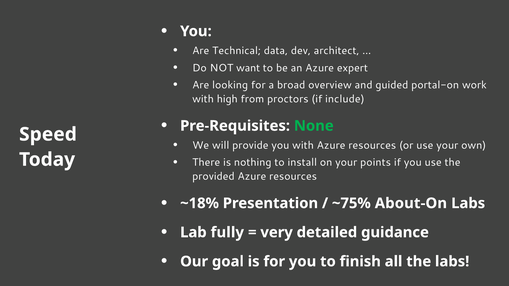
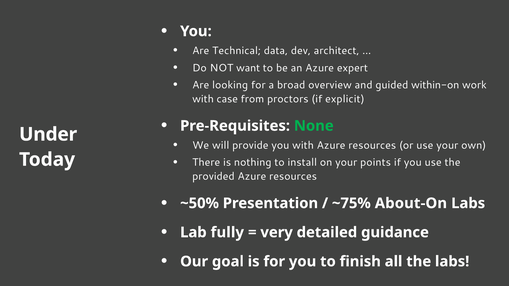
portal-on: portal-on -> within-on (435, 85)
high: high -> case (227, 99)
include: include -> explicit (345, 99)
Speed: Speed -> Under (48, 134)
~18%: ~18% -> ~50% (200, 203)
